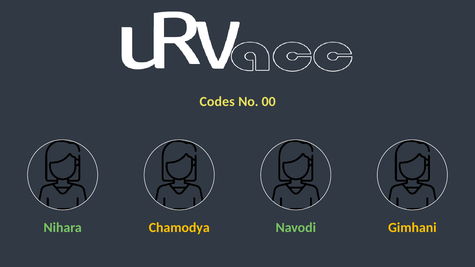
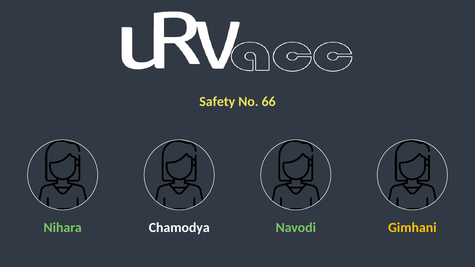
Codes: Codes -> Safety (217, 102)
00: 00 -> 66 (269, 102)
Chamodya colour: yellow -> white (179, 228)
